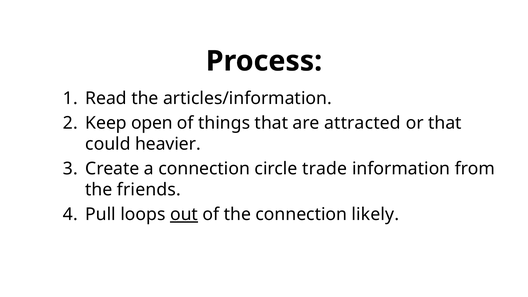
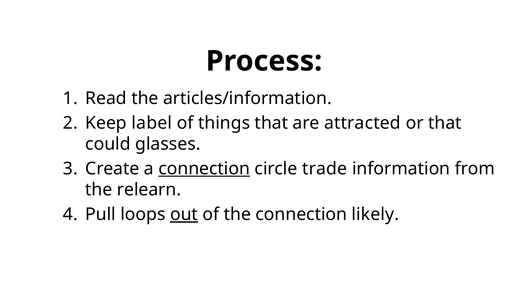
open: open -> label (152, 123)
heavier: heavier -> glasses (168, 144)
connection underline: none -> present (204, 169)
friends: friends -> relearn (149, 190)
